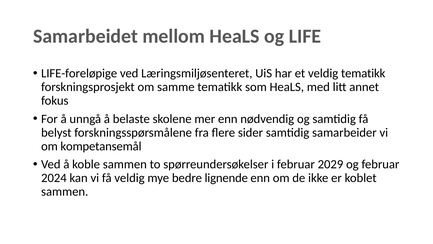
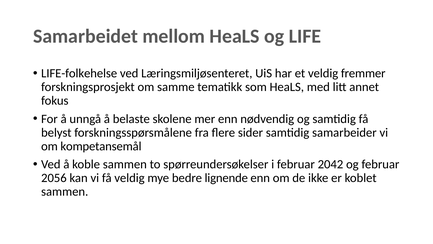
LIFE-foreløpige: LIFE-foreløpige -> LIFE-folkehelse (79, 73)
veldig tematikk: tematikk -> fremmer (363, 73)
2029: 2029 -> 2042 (330, 164)
2024: 2024 -> 2056 (54, 178)
